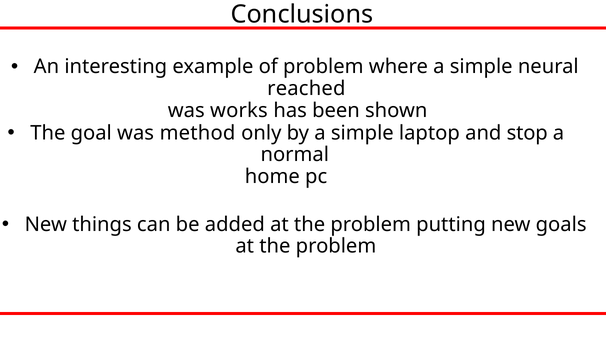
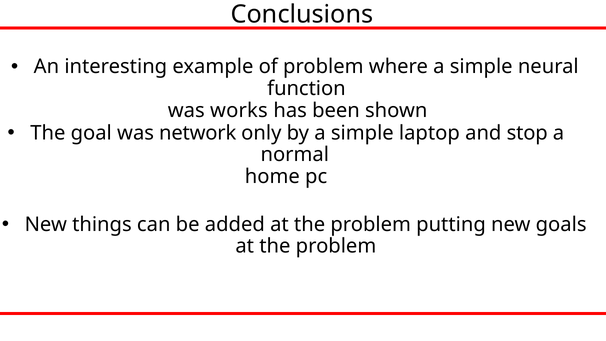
reached: reached -> function (306, 89)
method: method -> network (198, 133)
